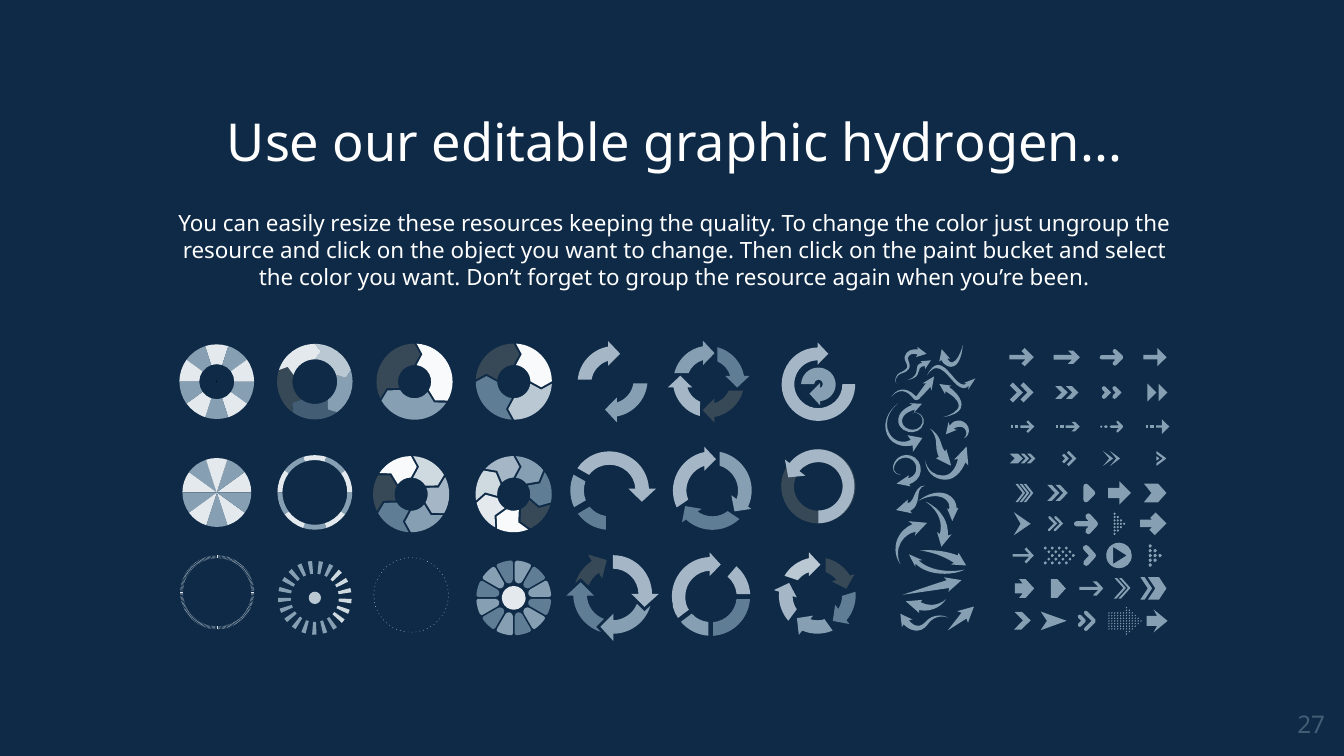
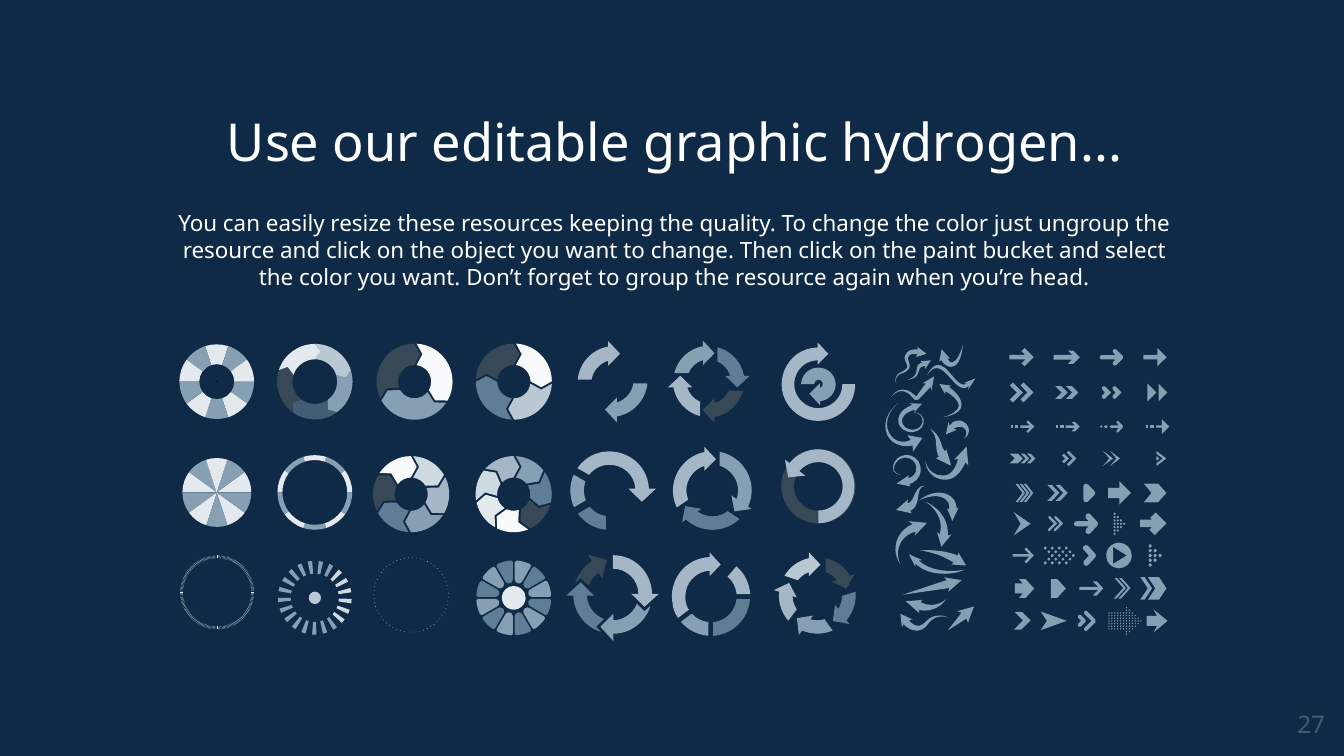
been: been -> head (1059, 278)
